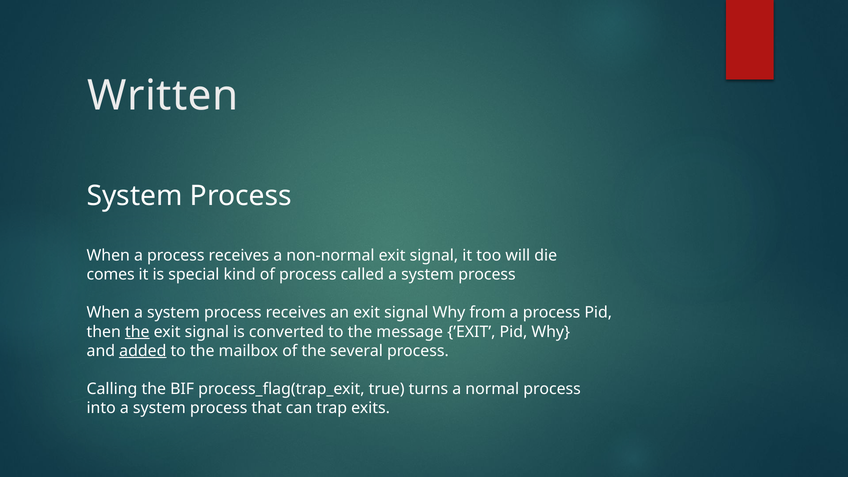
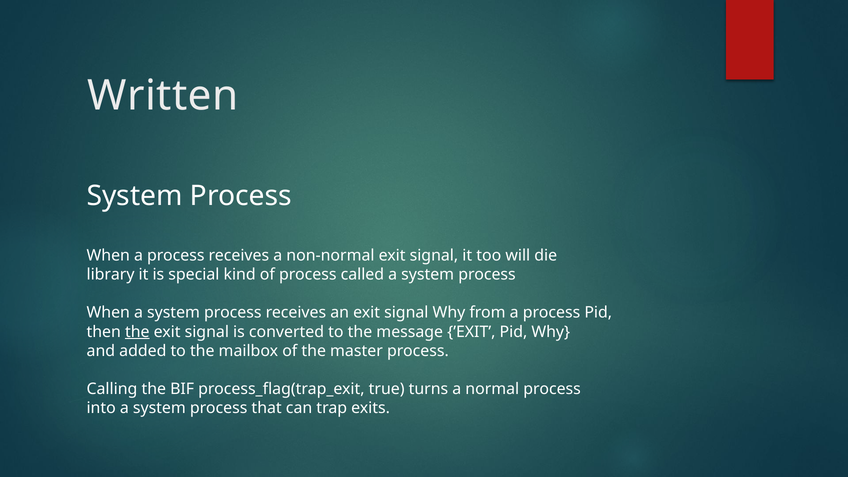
comes: comes -> library (111, 275)
added underline: present -> none (143, 351)
several: several -> master (356, 351)
